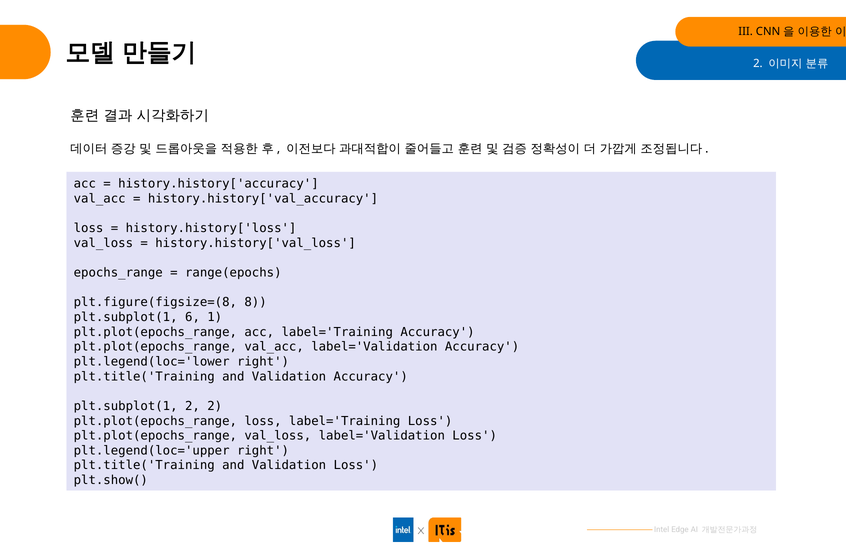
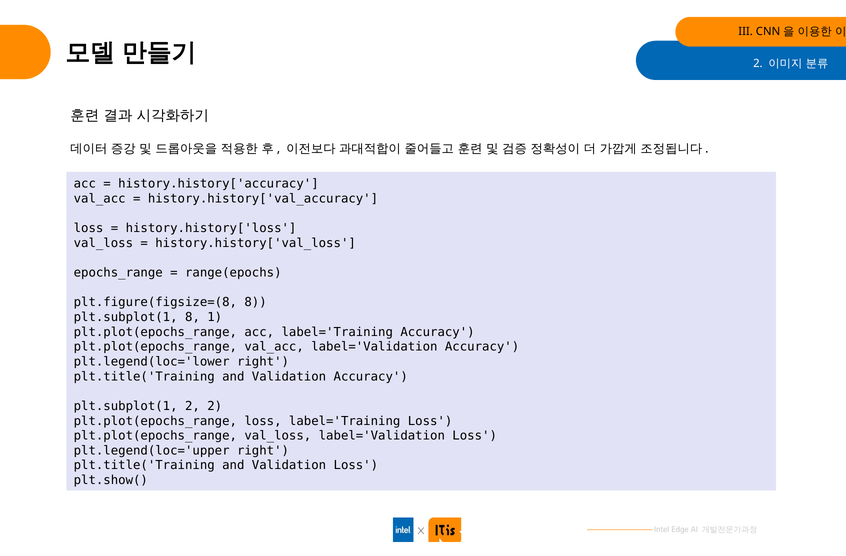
plt.subplot(1 6: 6 -> 8 (193, 317)
